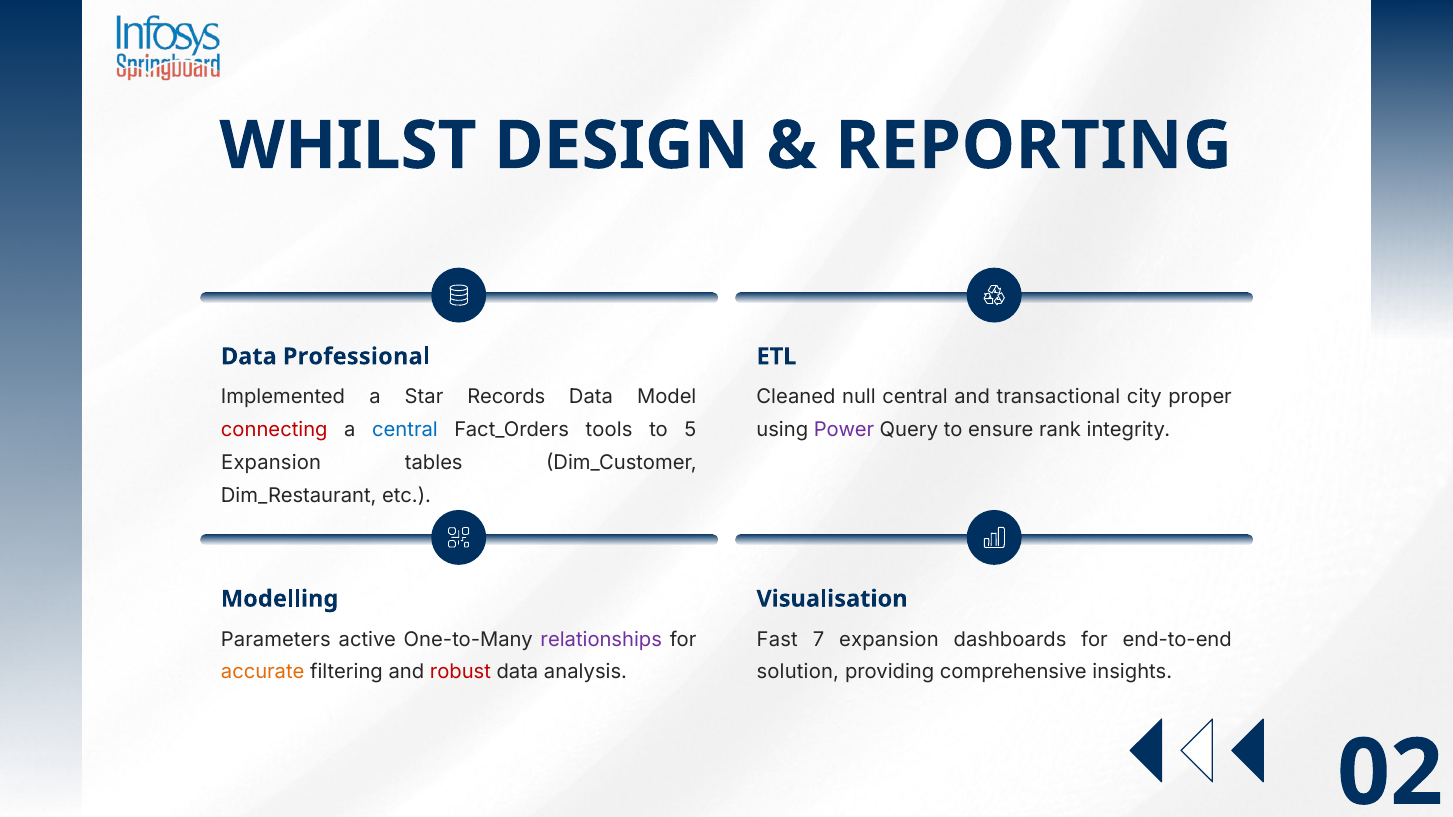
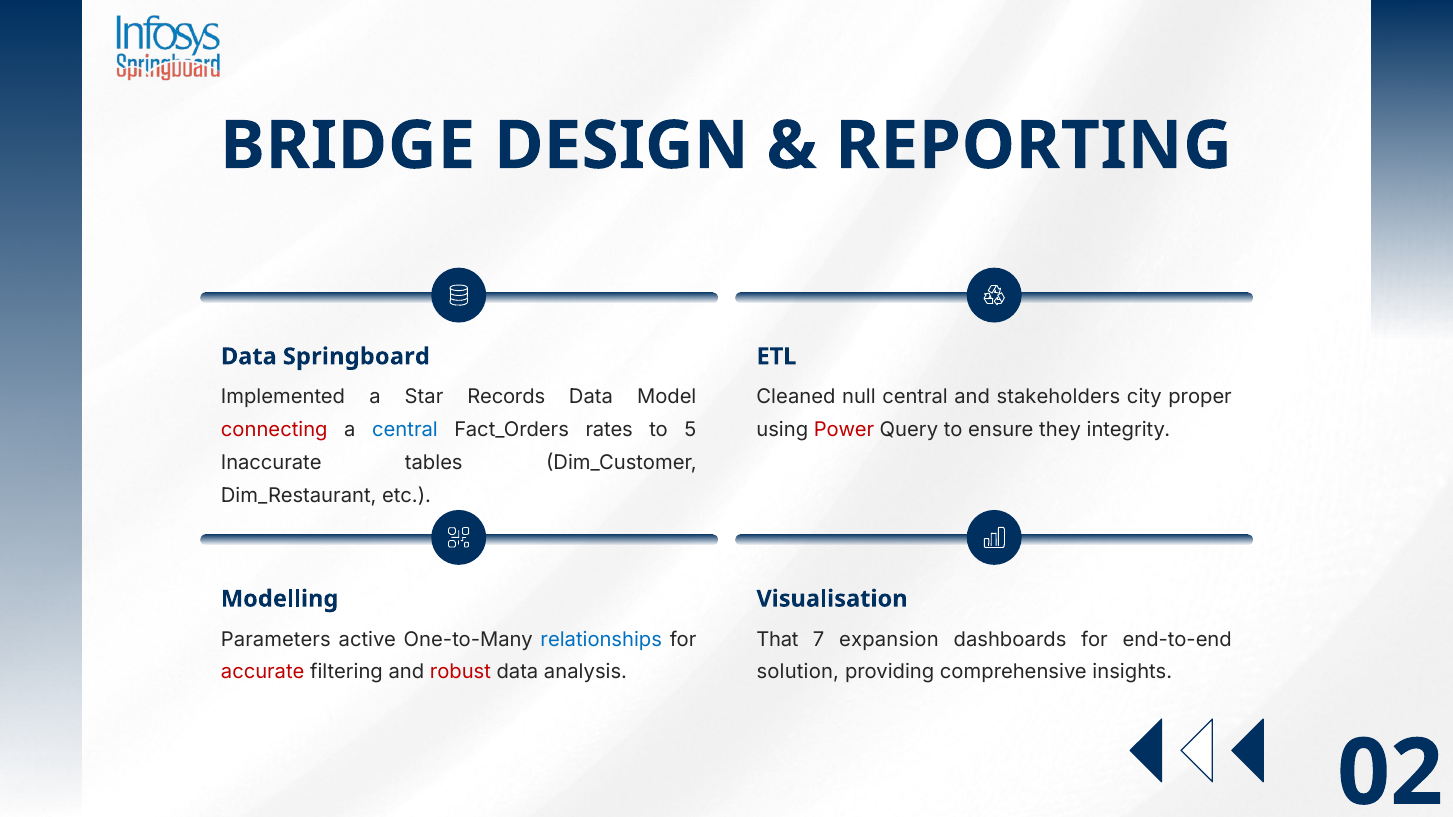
WHILST: WHILST -> BRIDGE (348, 146)
Professional: Professional -> Springboard (356, 357)
transactional: transactional -> stakeholders (1058, 397)
tools: tools -> rates (609, 430)
Power colour: purple -> red (844, 430)
rank: rank -> they (1060, 430)
Expansion: Expansion -> Inaccurate (271, 463)
relationships colour: purple -> blue (601, 640)
Fast: Fast -> That (777, 640)
accurate colour: orange -> red (263, 673)
